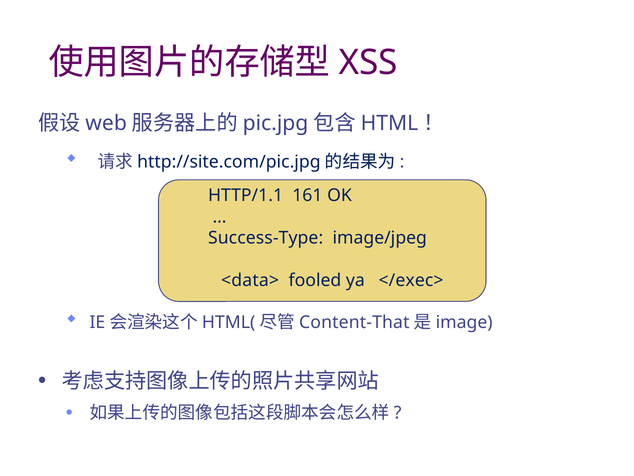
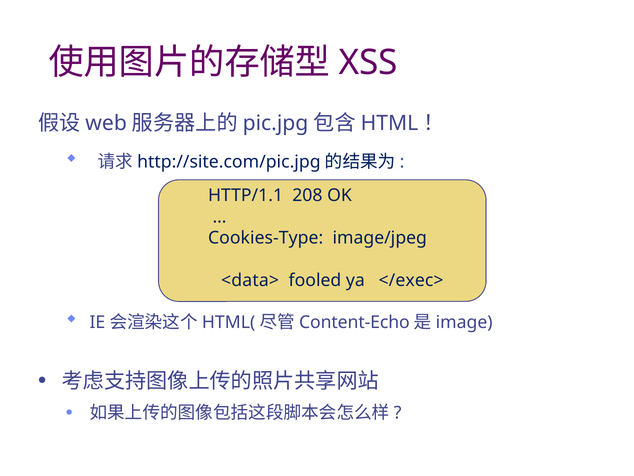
161: 161 -> 208 (307, 195)
Success-Type: Success-Type -> Cookies-Type (266, 238)
Content-That: Content-That -> Content-Echo (354, 322)
